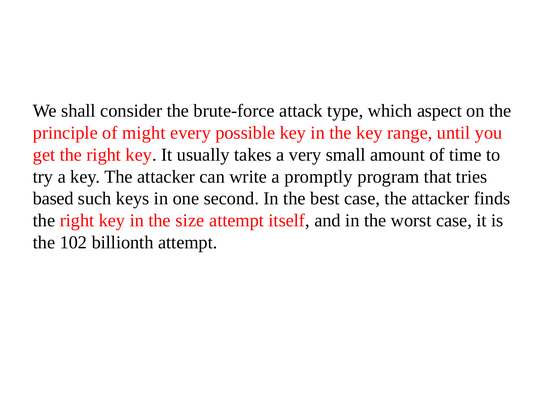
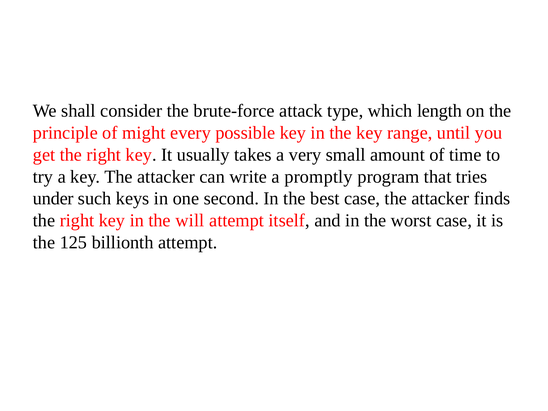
aspect: aspect -> length (439, 111)
based: based -> under (53, 199)
size: size -> will (190, 220)
102: 102 -> 125 (73, 242)
